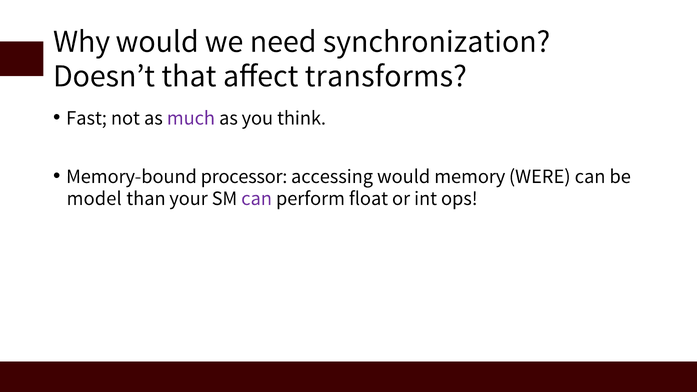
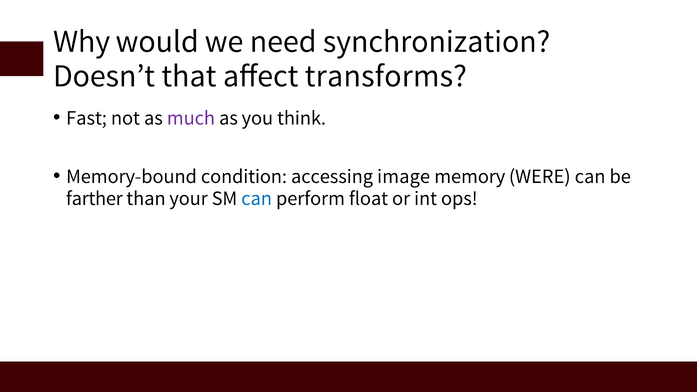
processor: processor -> condition (244, 176)
accessing would: would -> image (404, 176)
model: model -> farther (94, 198)
can colour: purple -> blue (257, 198)
